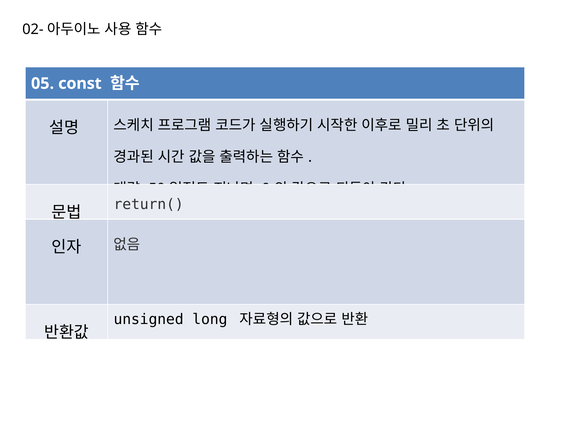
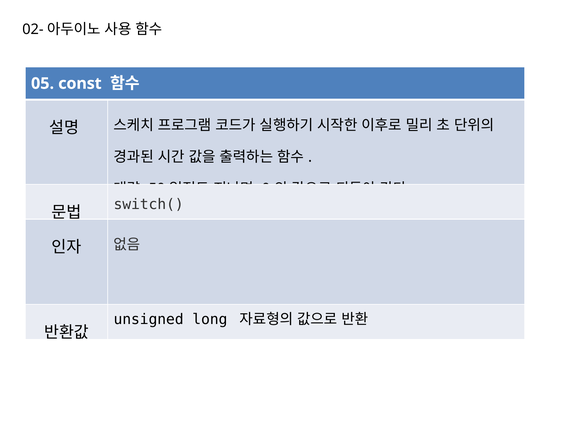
return(: return( -> switch( (149, 204)
